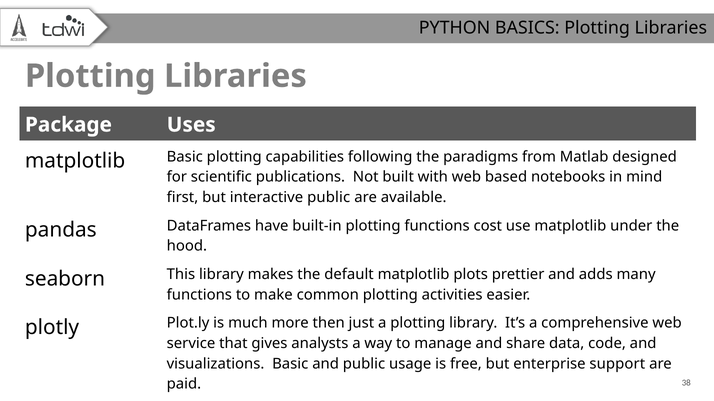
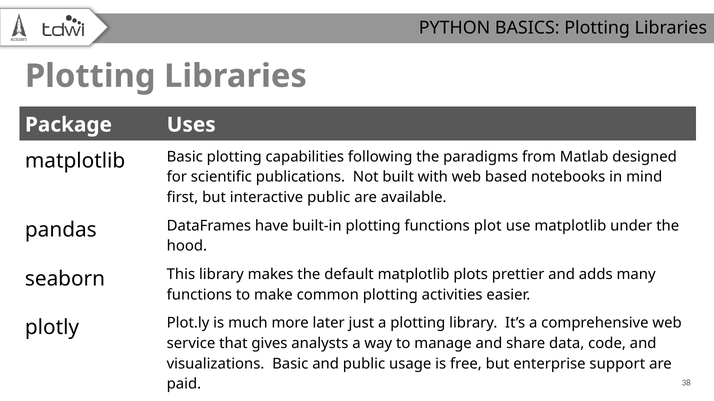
cost: cost -> plot (488, 226)
then: then -> later (329, 324)
